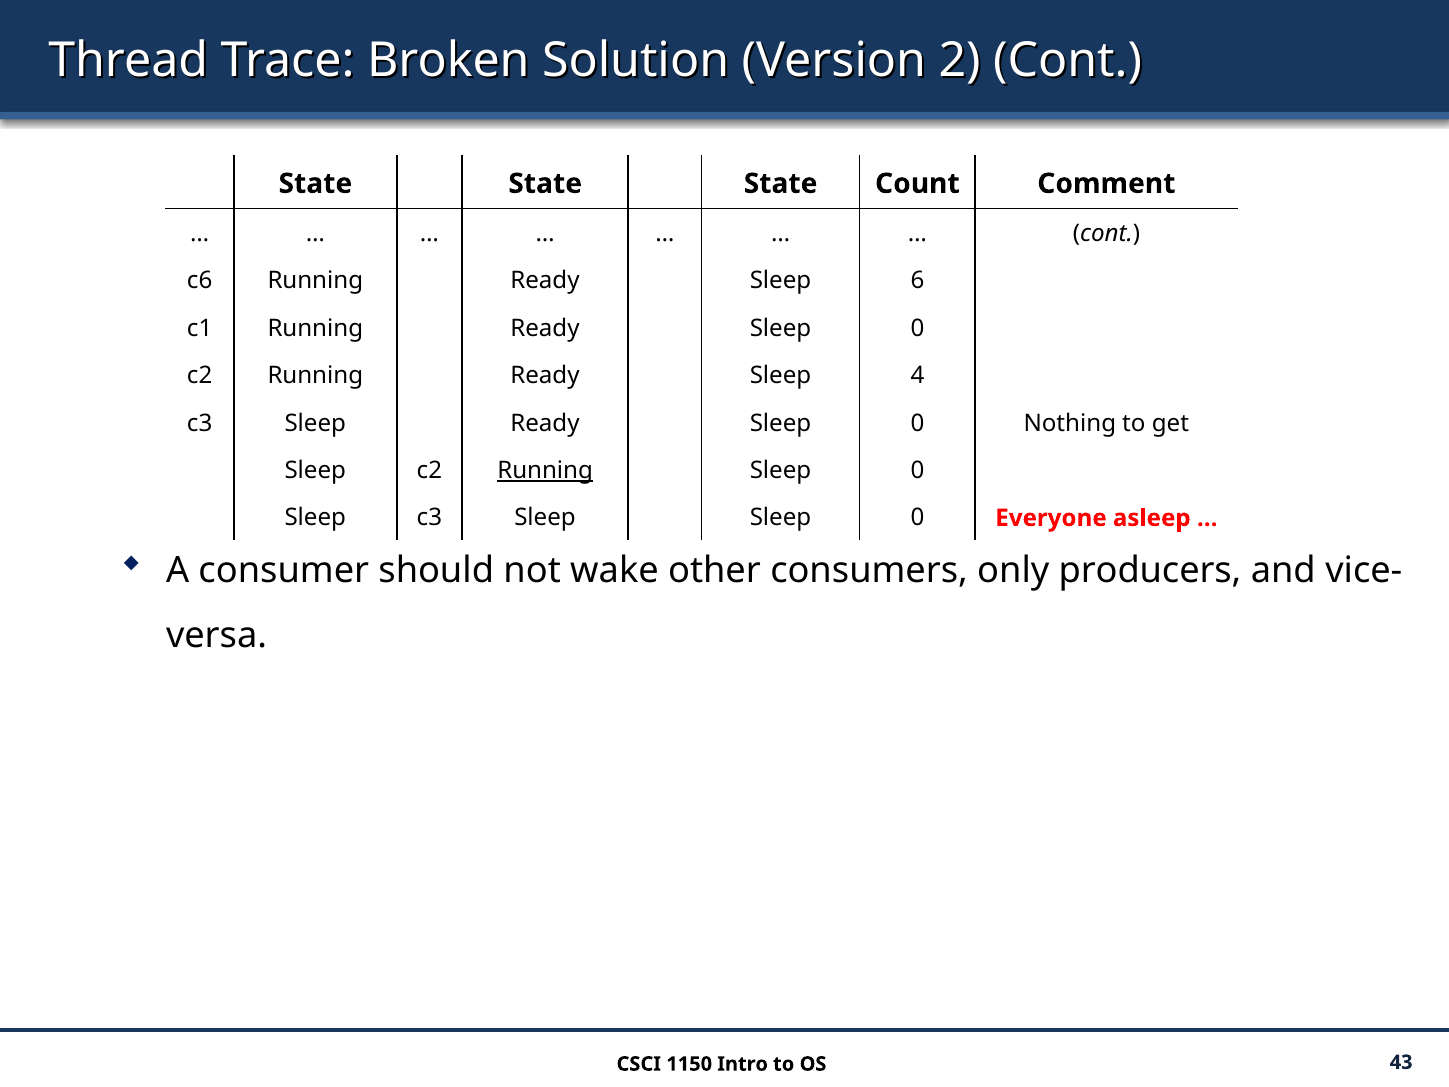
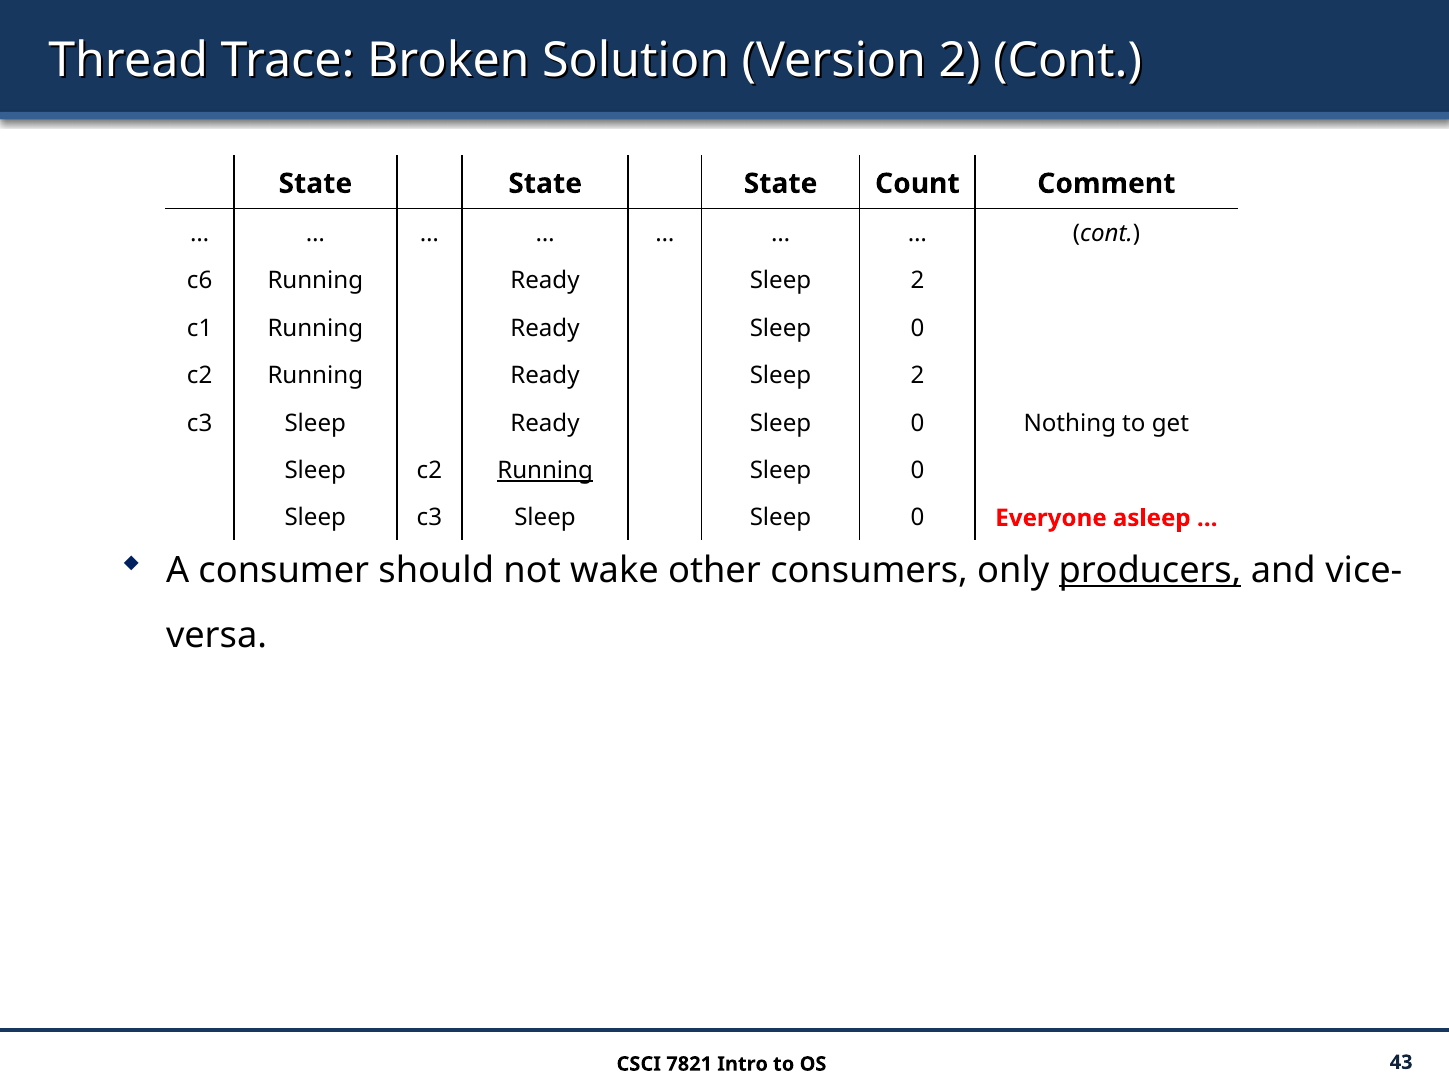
6: 6 -> 2 (917, 281)
4: 4 -> 2 (917, 376)
producers underline: none -> present (1150, 570)
1150: 1150 -> 7821 (689, 1064)
